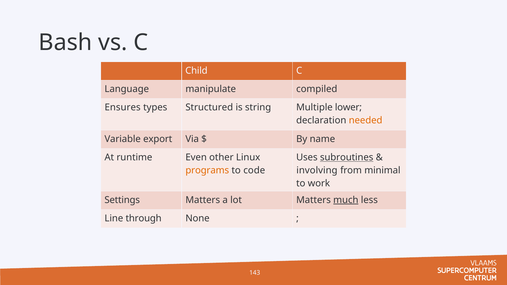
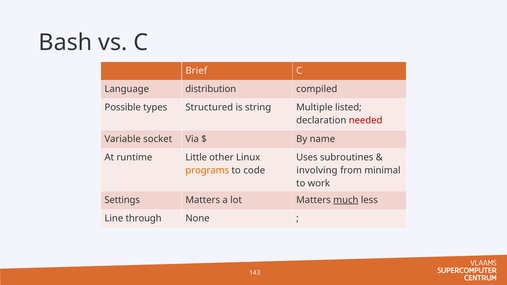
Child: Child -> Brief (196, 71)
manipulate: manipulate -> distribution (211, 89)
Ensures: Ensures -> Possible (123, 107)
lower: lower -> listed (348, 107)
needed colour: orange -> red (366, 120)
export: export -> socket (158, 139)
Even: Even -> Little (196, 158)
subroutines underline: present -> none (347, 158)
